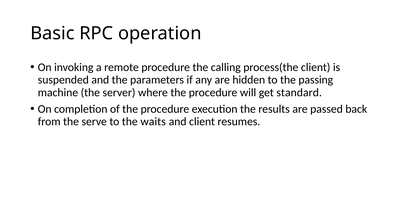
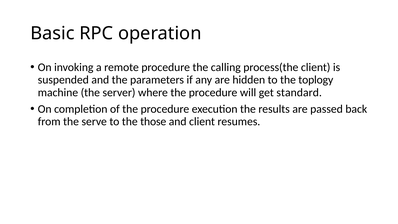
passing: passing -> toplogy (316, 80)
waits: waits -> those (153, 122)
